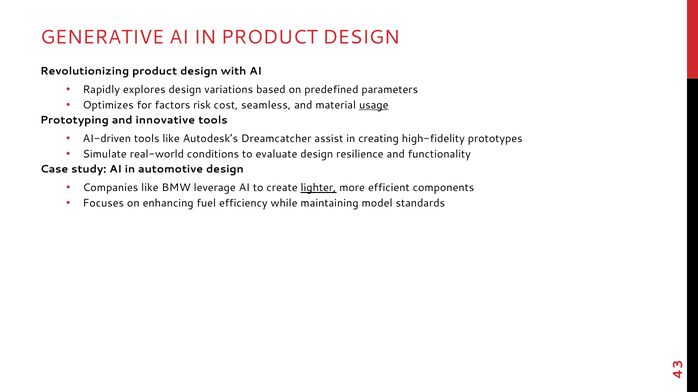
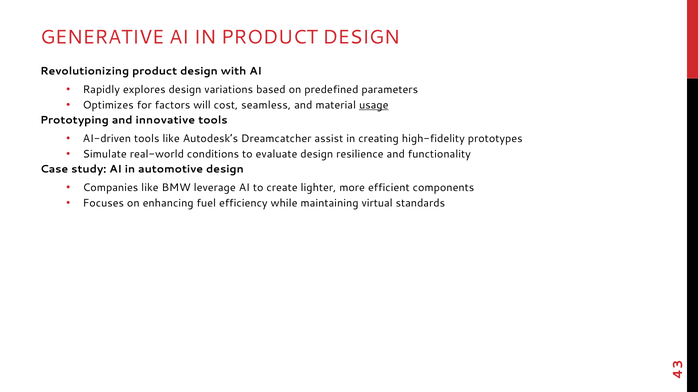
risk: risk -> will (202, 105)
lighter underline: present -> none (318, 188)
model: model -> virtual (377, 203)
